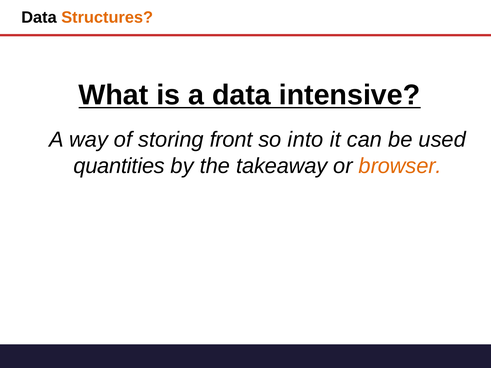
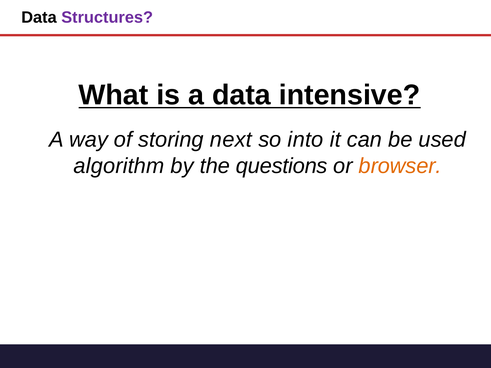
Structures colour: orange -> purple (107, 17)
front: front -> next (231, 140)
quantities: quantities -> algorithm (119, 166)
takeaway: takeaway -> questions (282, 166)
